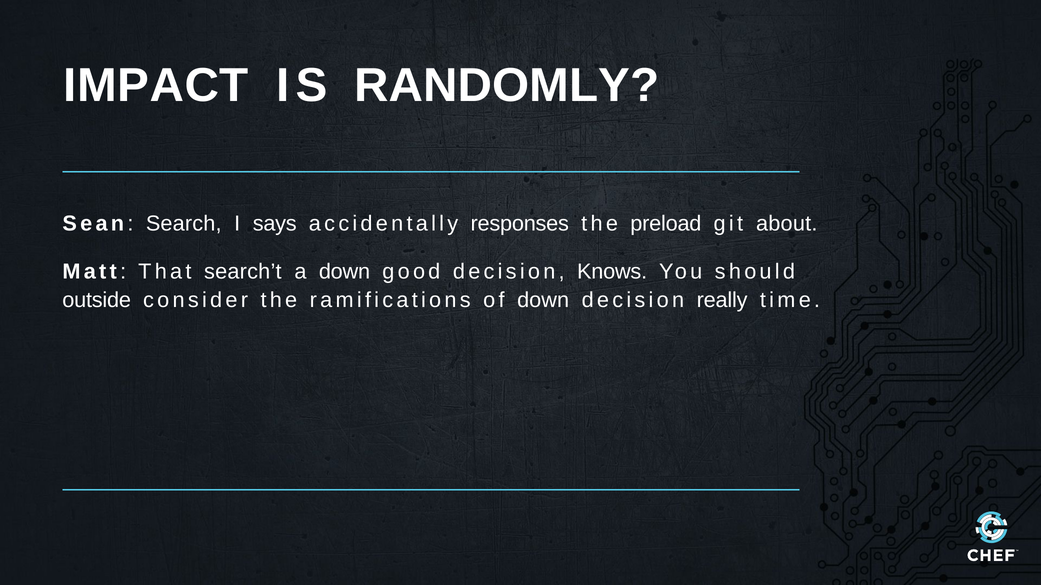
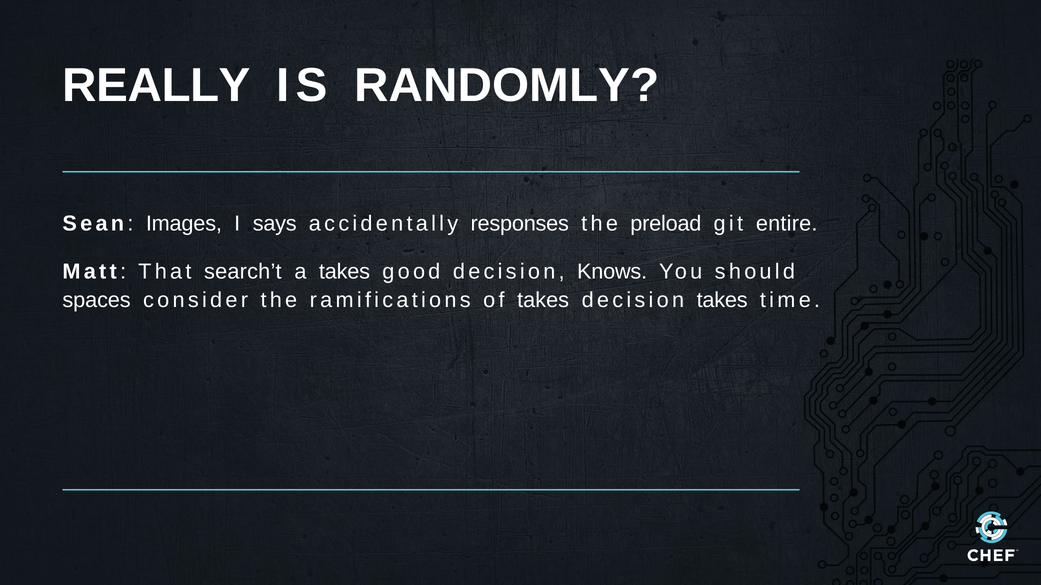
IMPACT: IMPACT -> REALLY (156, 86)
Search: Search -> Images (184, 224)
about: about -> entire (787, 224)
a down: down -> takes (344, 272)
outside: outside -> spaces (97, 300)
of down: down -> takes (543, 300)
decision really: really -> takes (722, 300)
